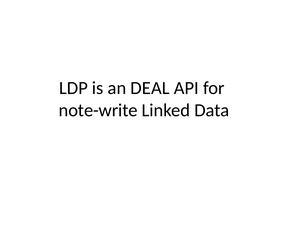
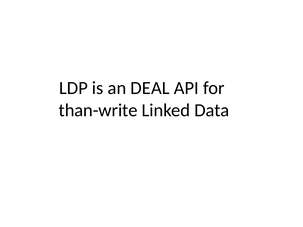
note-write: note-write -> than-write (98, 110)
